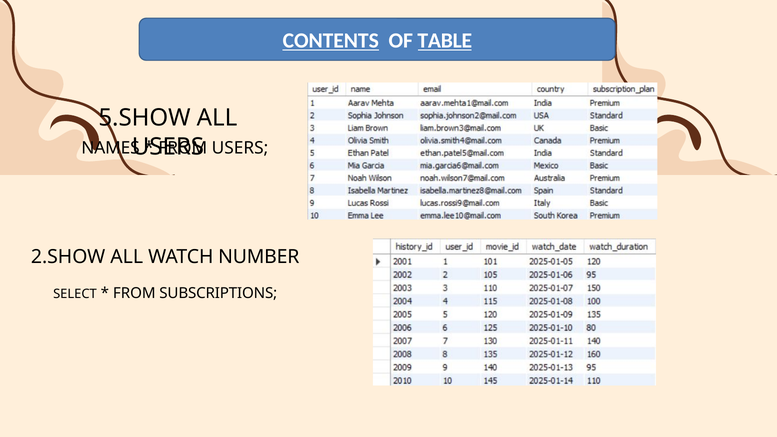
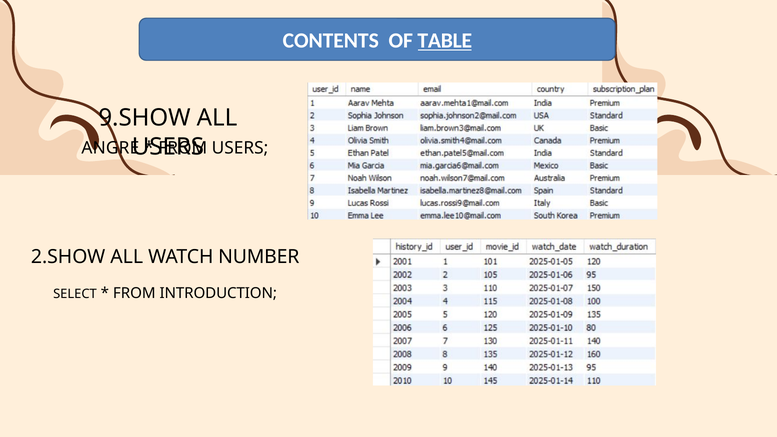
CONTENTS underline: present -> none (331, 41)
5.SHOW: 5.SHOW -> 9.SHOW (144, 118)
NAMES: NAMES -> ANGRE (110, 148)
SUBSCRIPTIONS: SUBSCRIPTIONS -> INTRODUCTION (218, 293)
